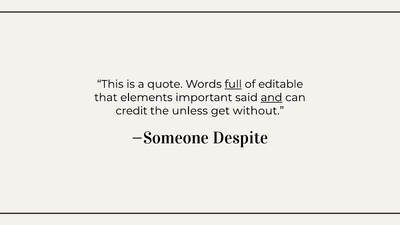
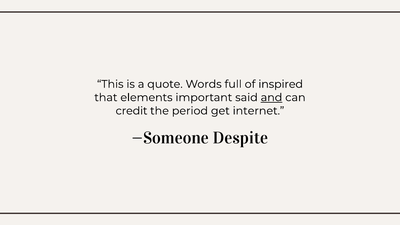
full underline: present -> none (233, 84)
editable: editable -> inspired (281, 84)
unless: unless -> period (190, 111)
without: without -> internet (258, 111)
